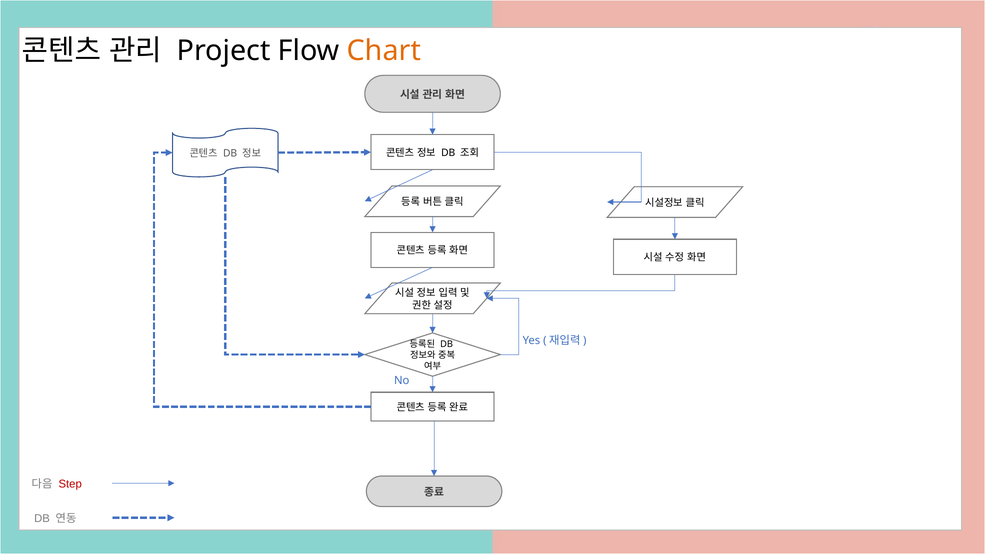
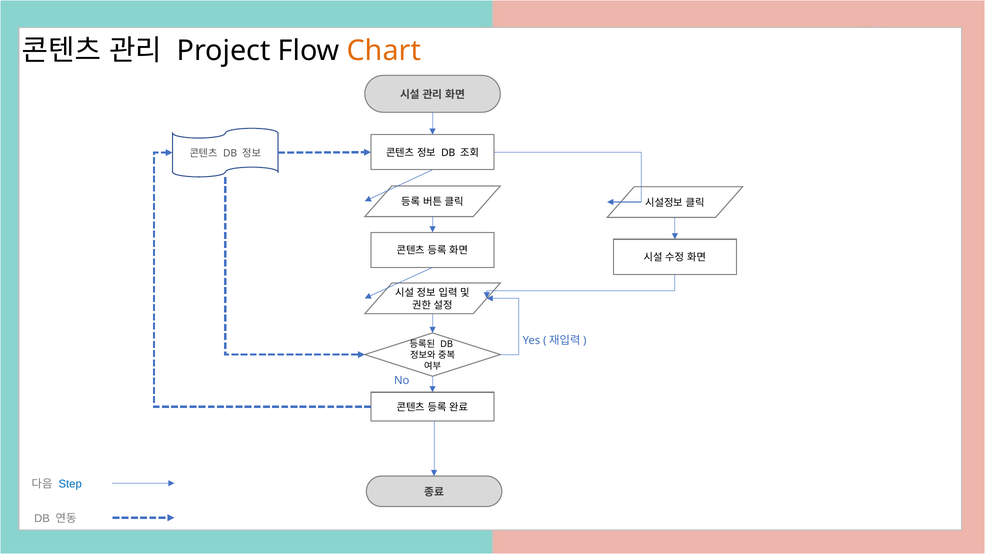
Step colour: red -> blue (70, 484)
